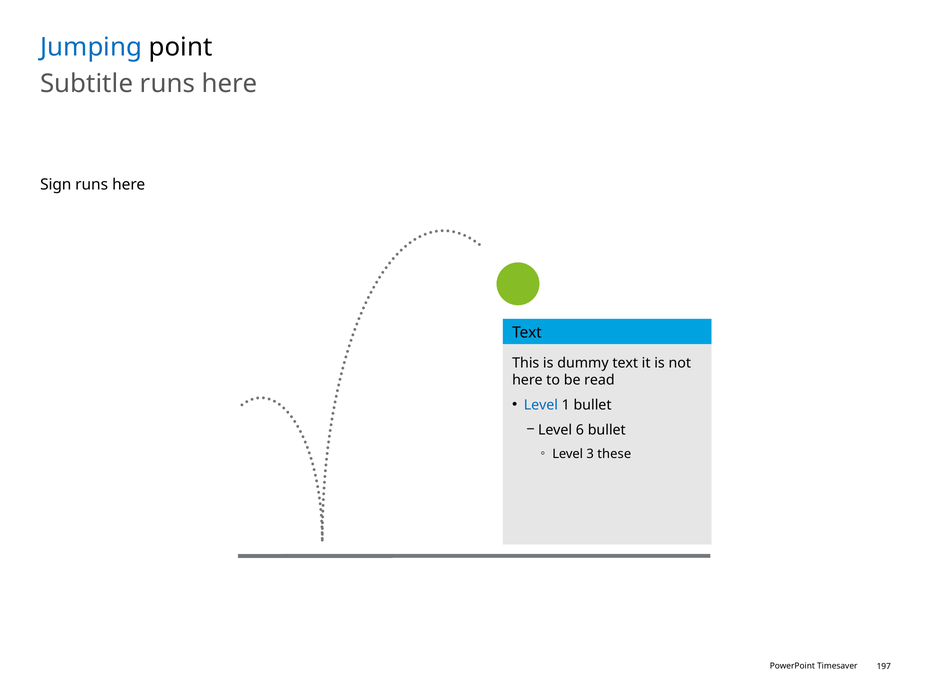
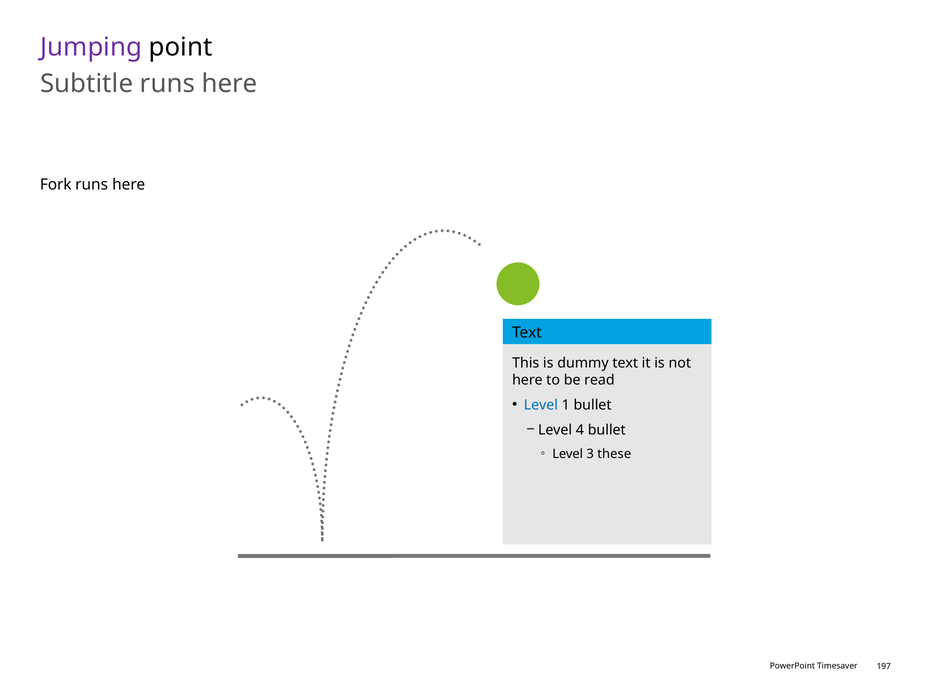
Jumping colour: blue -> purple (91, 47)
Sign: Sign -> Fork (56, 184)
6: 6 -> 4 (580, 430)
